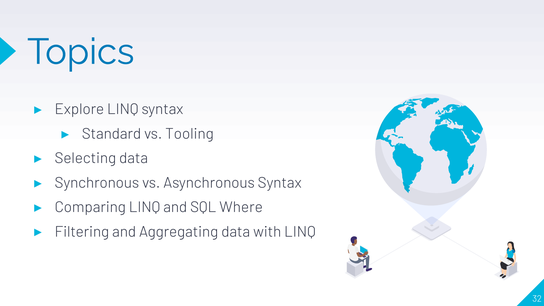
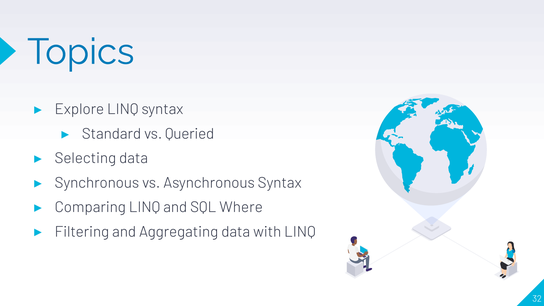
Tooling: Tooling -> Queried (190, 134)
